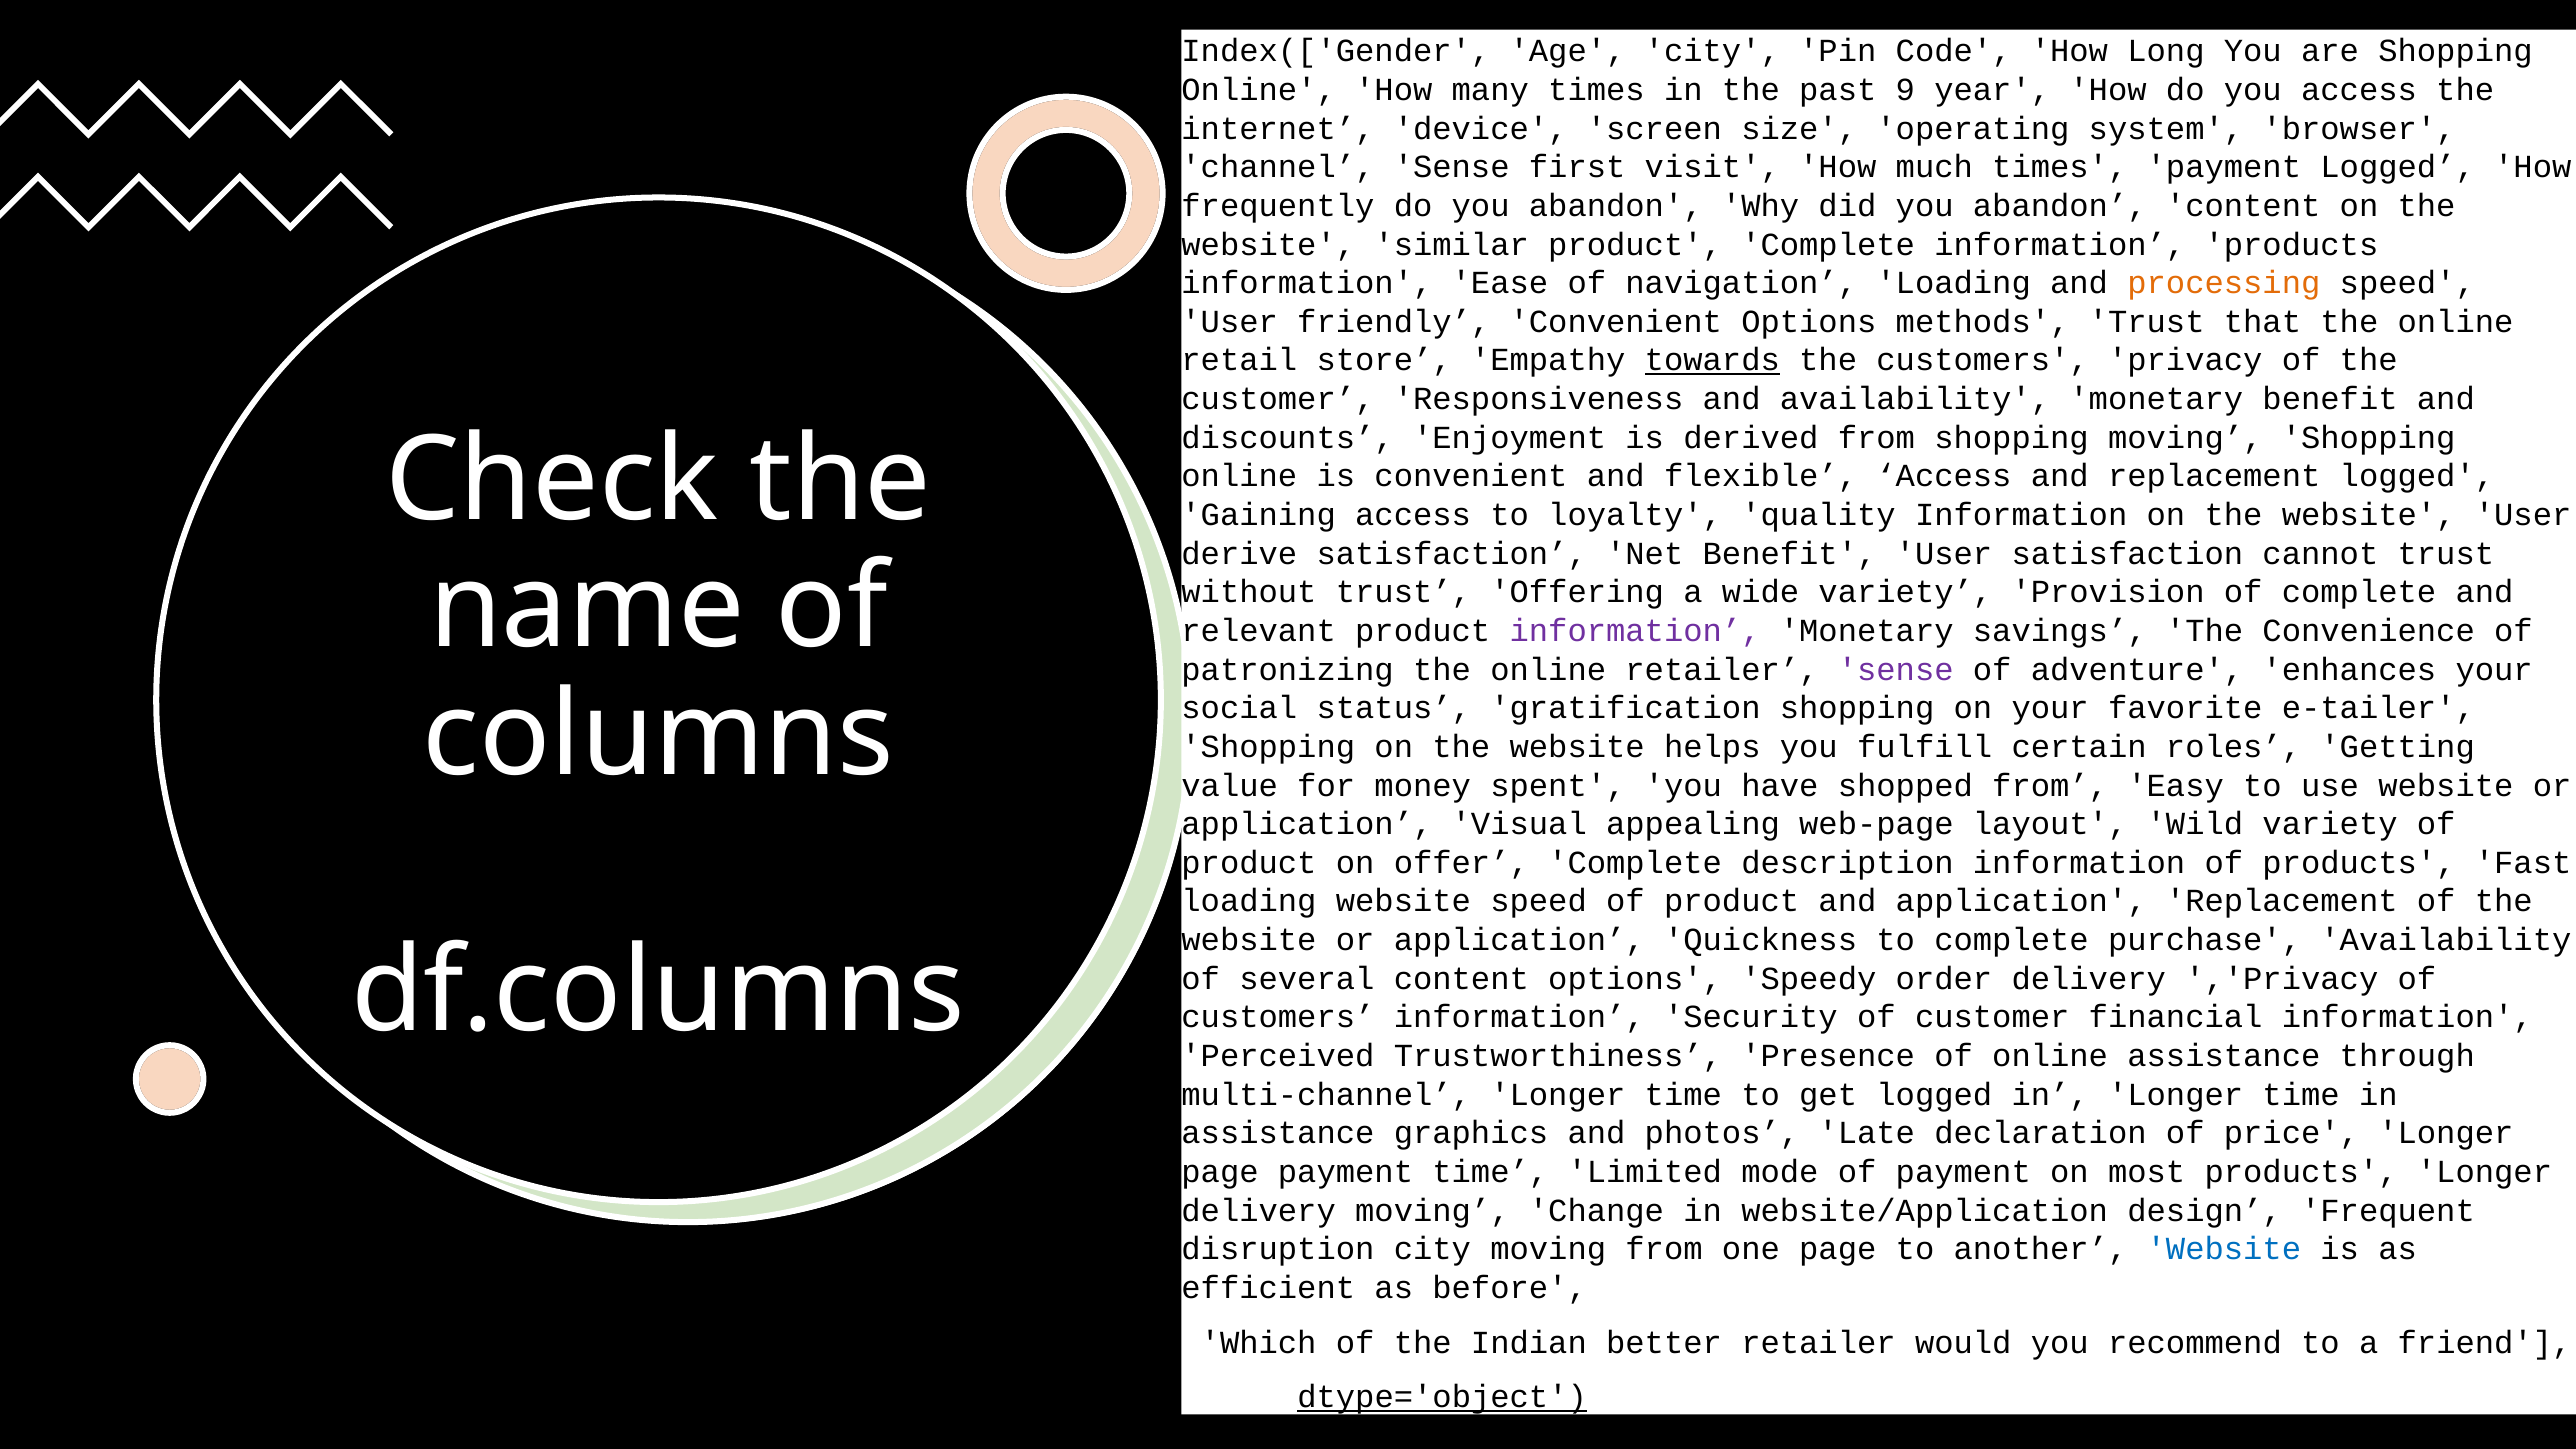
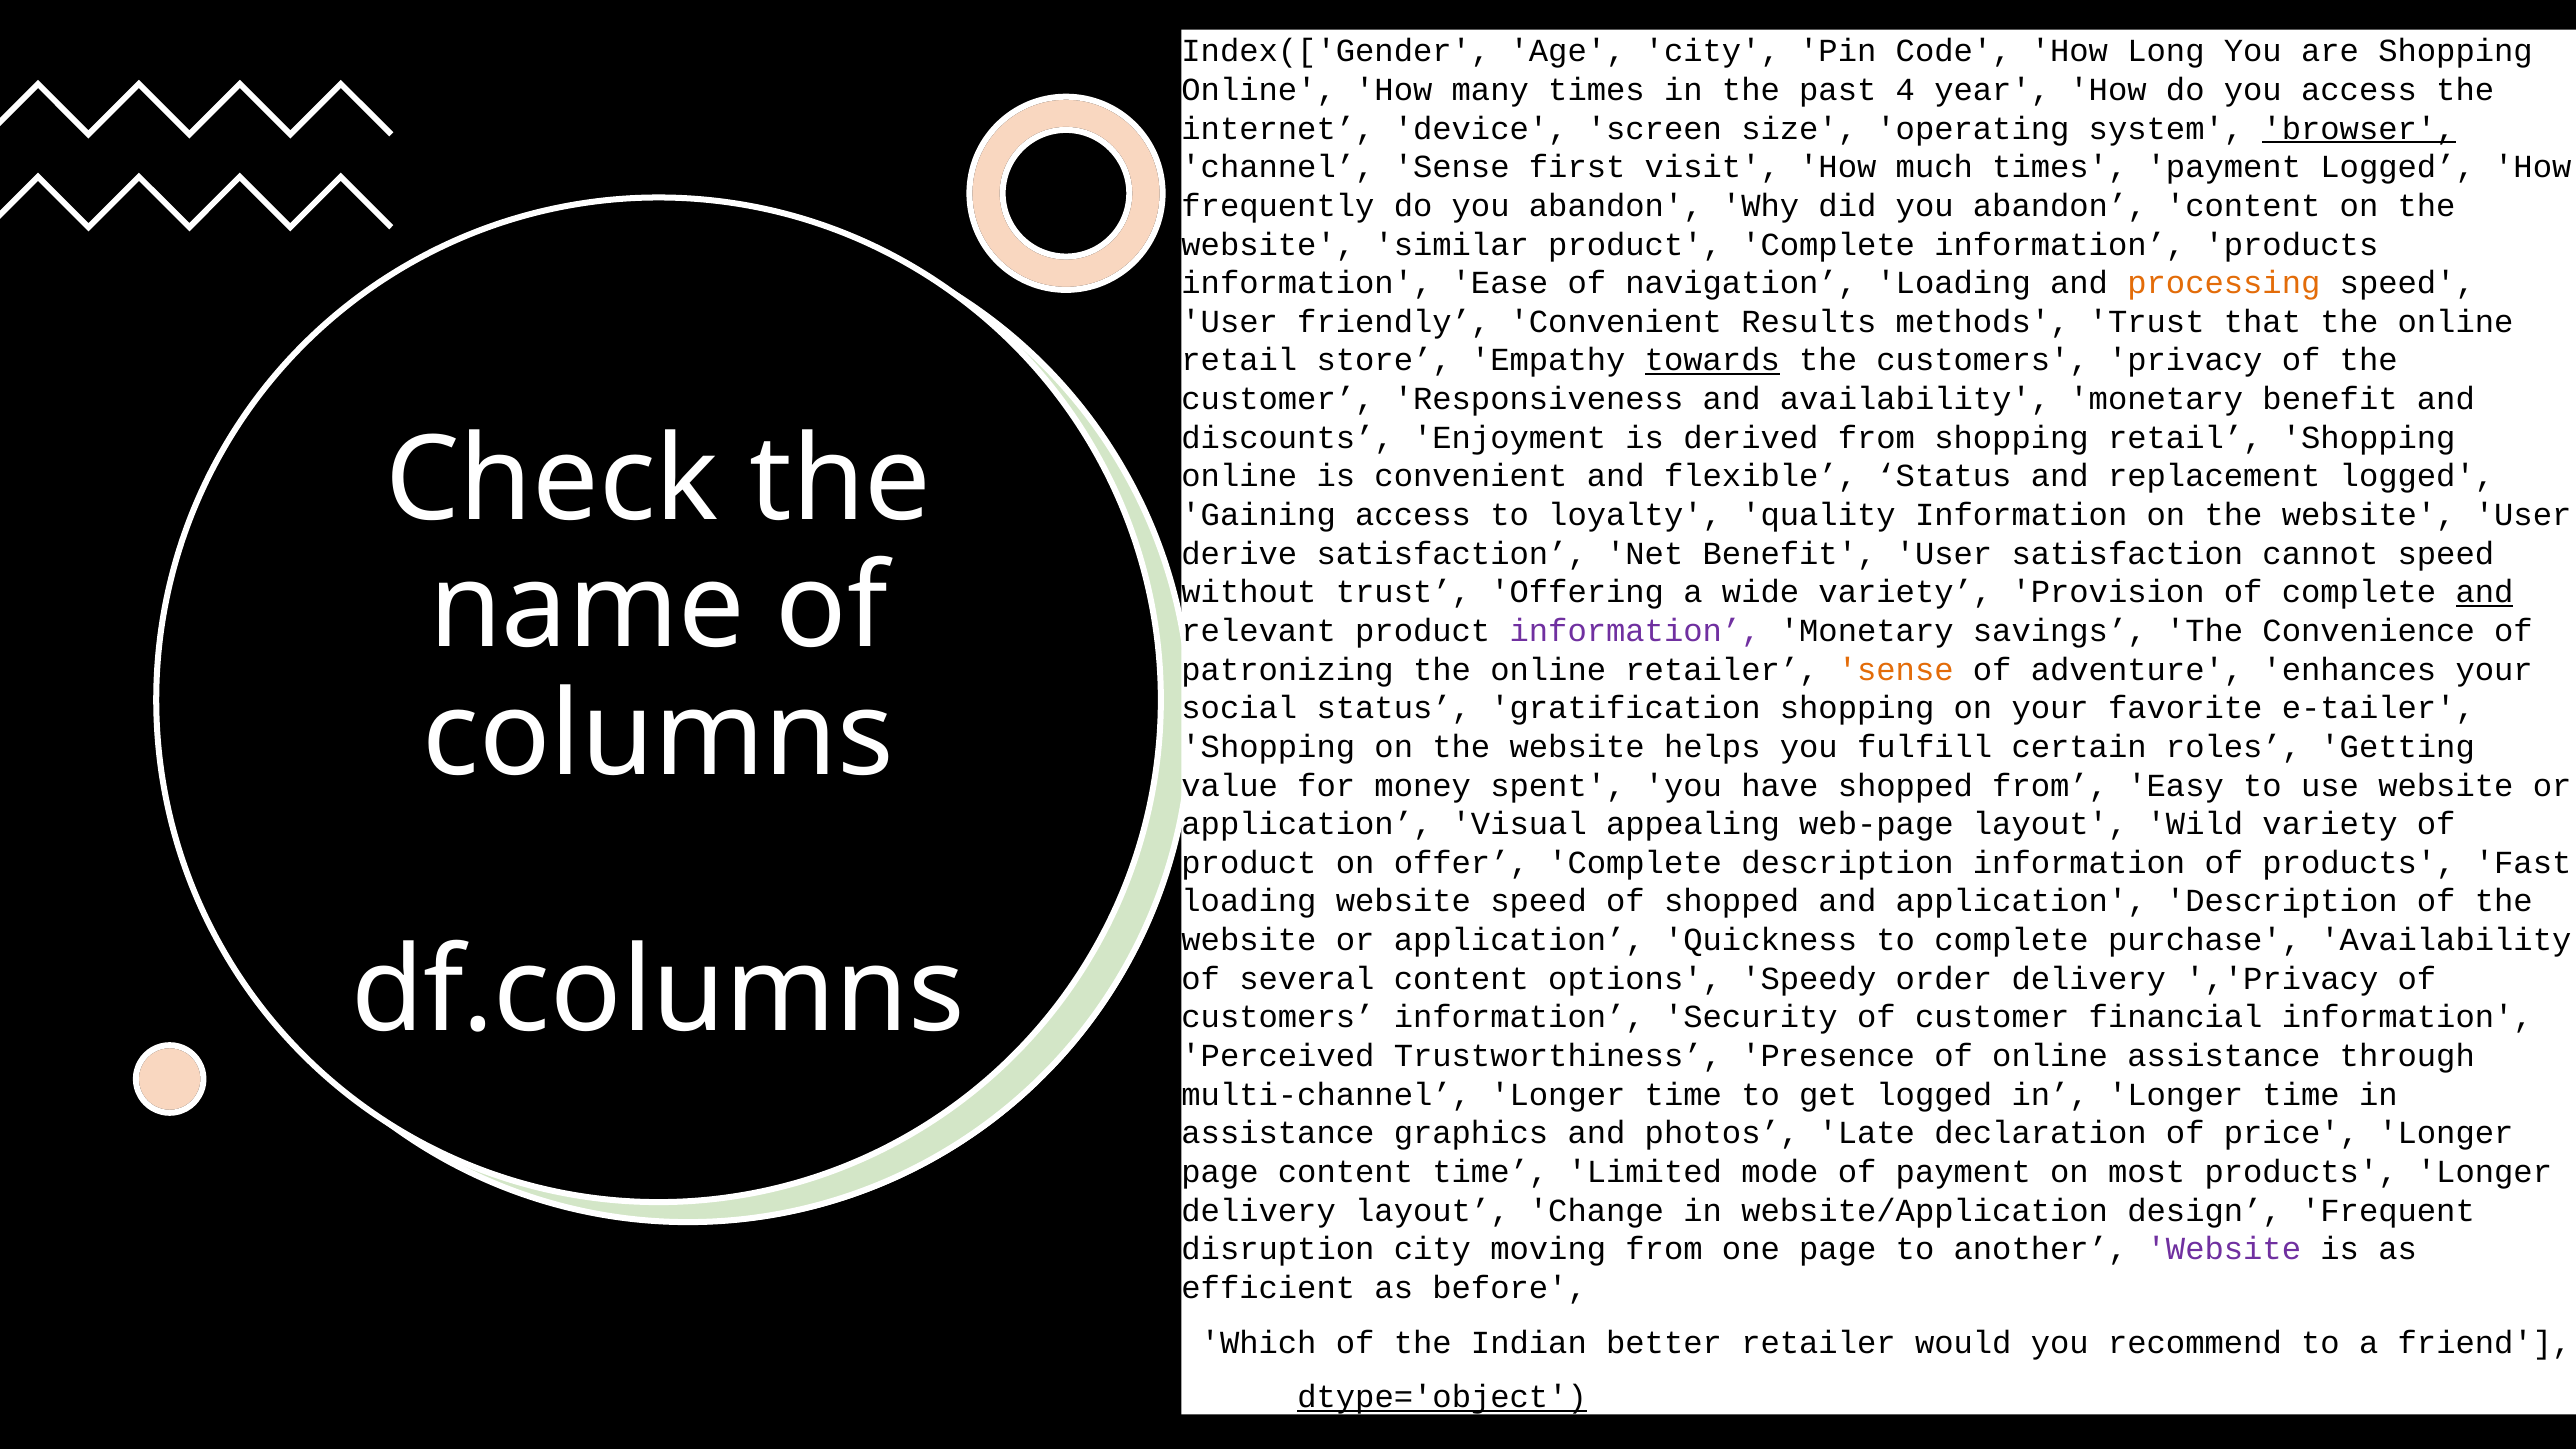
9: 9 -> 4 (1905, 90)
browser underline: none -> present (2359, 129)
Options: Options -> Results (1809, 322)
shopping moving: moving -> retail (2185, 438)
flexible Access: Access -> Status (1944, 476)
cannot trust: trust -> speed (2446, 554)
and underline: none -> present (2485, 592)
sense colour: purple -> orange (1896, 669)
speed of product: product -> shopped (1732, 901)
application Replacement: Replacement -> Description (2282, 901)
page payment: payment -> content (1345, 1172)
delivery moving: moving -> layout (1432, 1210)
Website colour: blue -> purple (2224, 1249)
